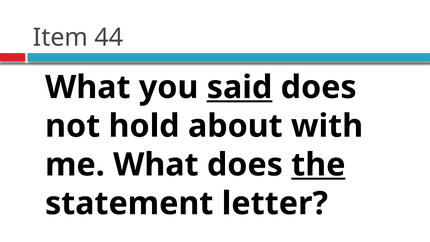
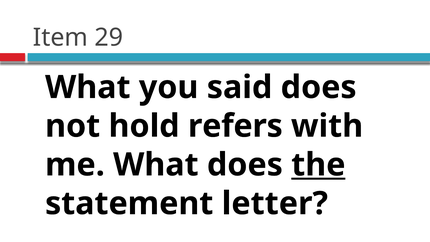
44: 44 -> 29 (109, 37)
said underline: present -> none (240, 87)
about: about -> refers (235, 126)
